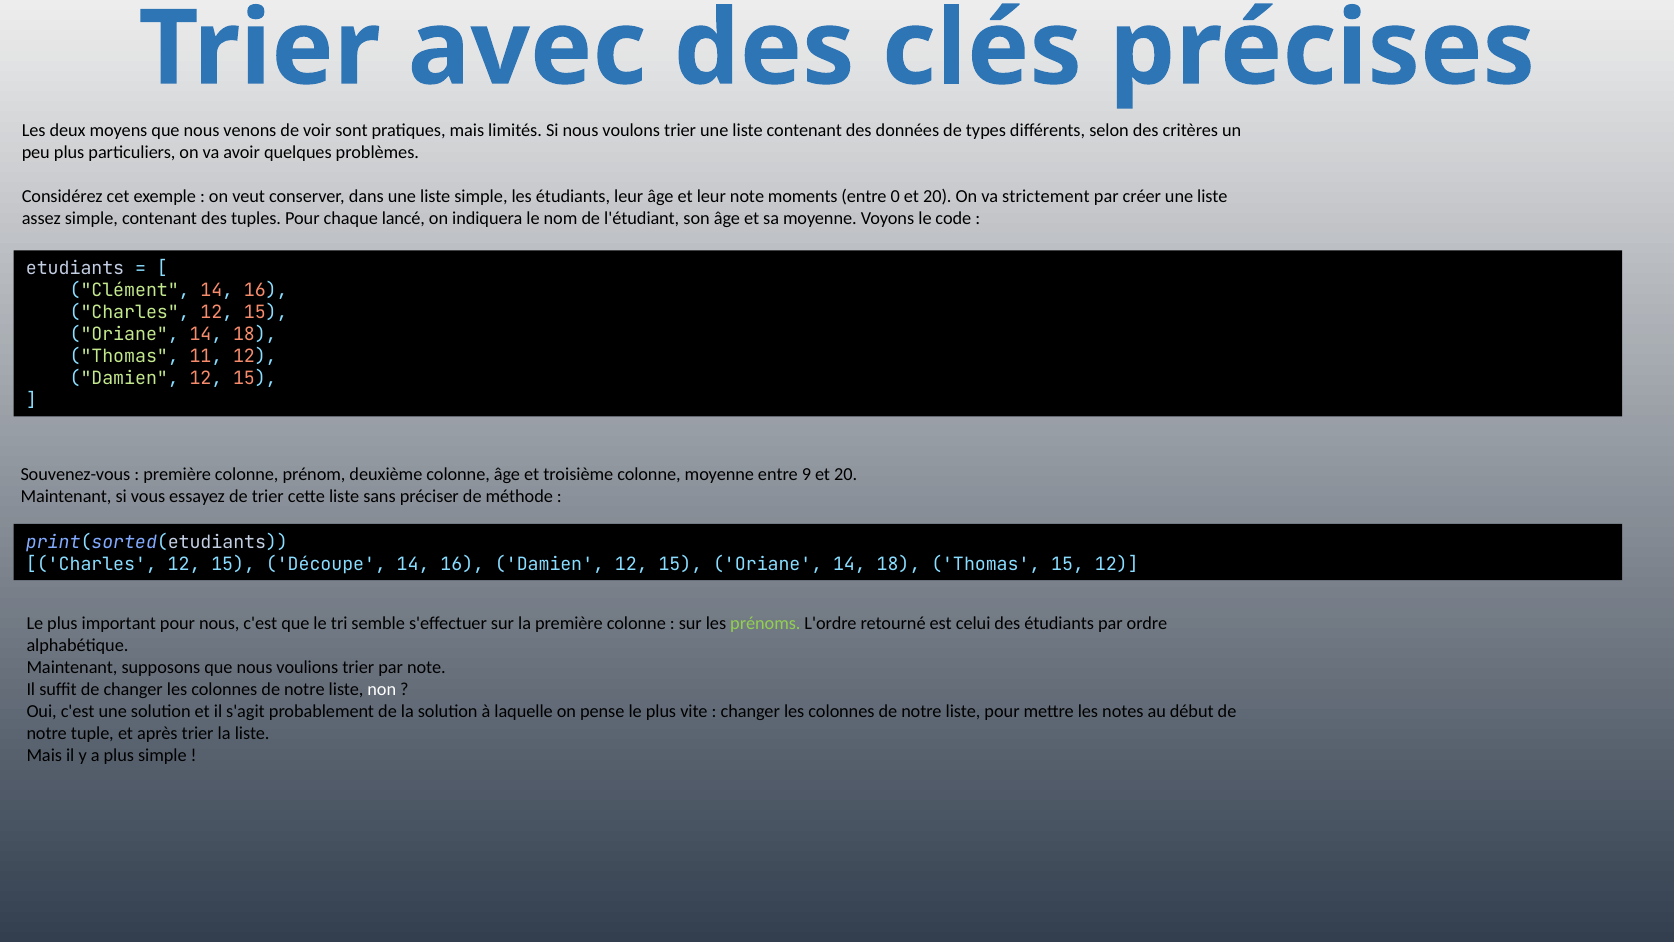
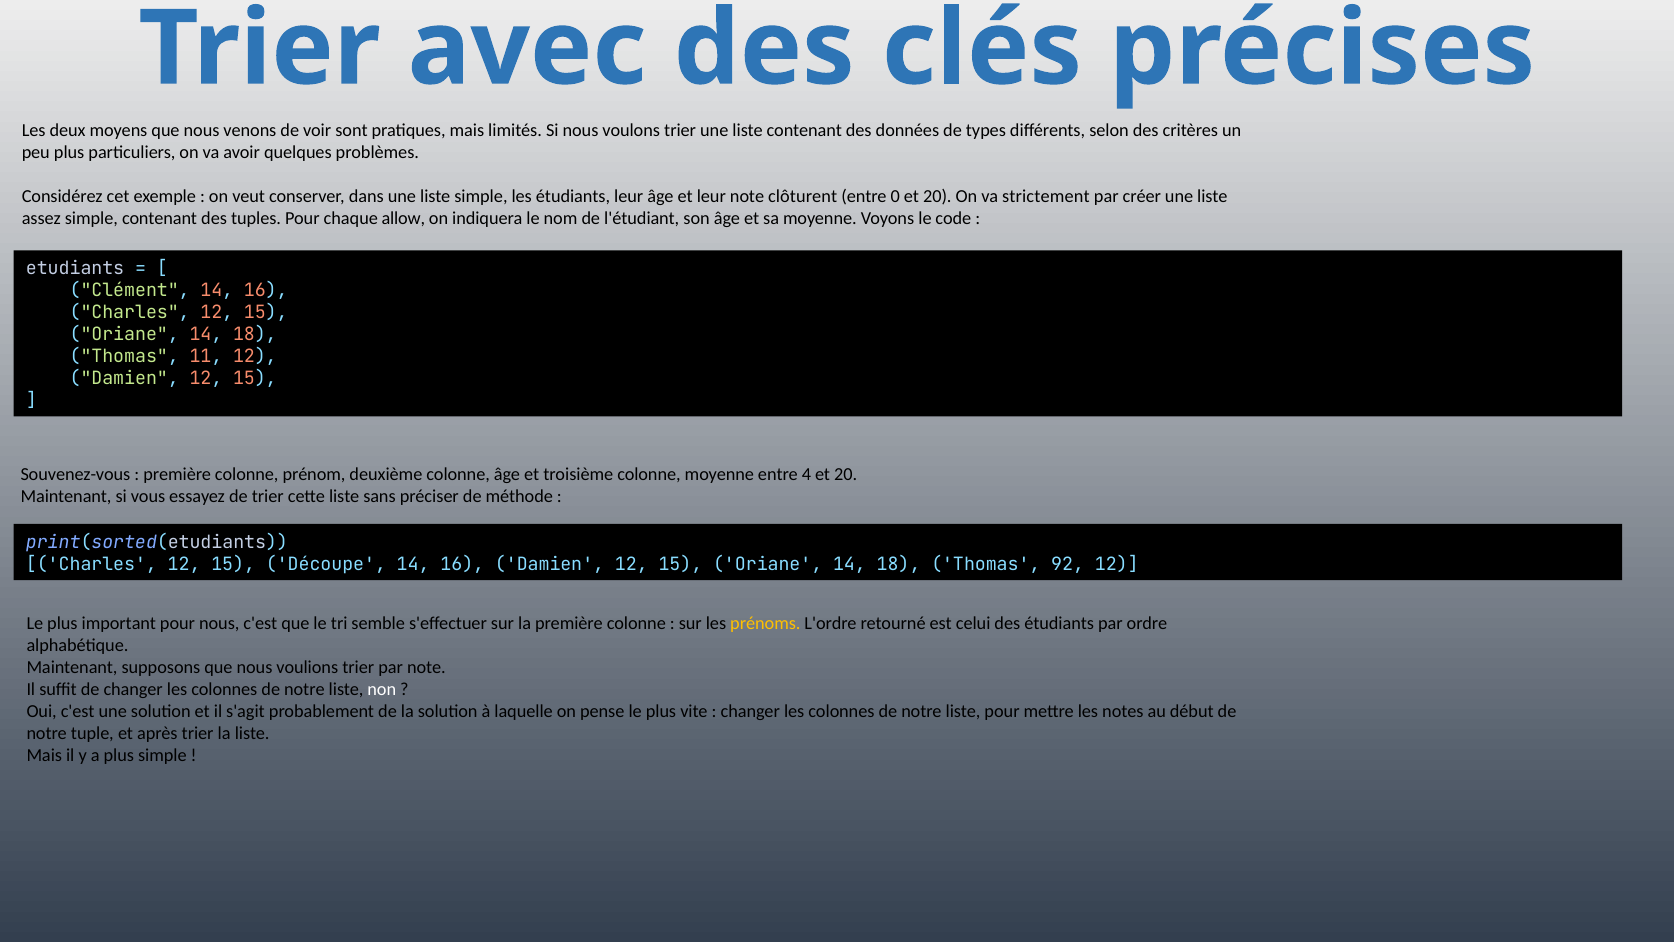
moments: moments -> clôturent (803, 196)
lancé: lancé -> allow (403, 218)
9: 9 -> 4 (806, 475)
Thomas 15: 15 -> 92 (1068, 564)
prénoms colour: light green -> yellow (765, 624)
